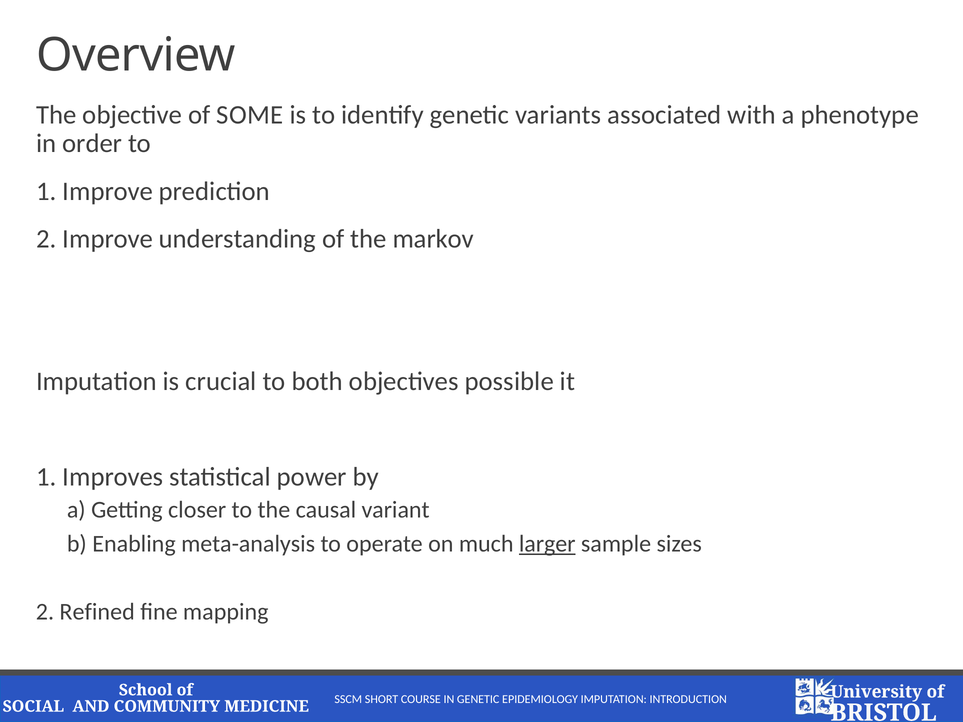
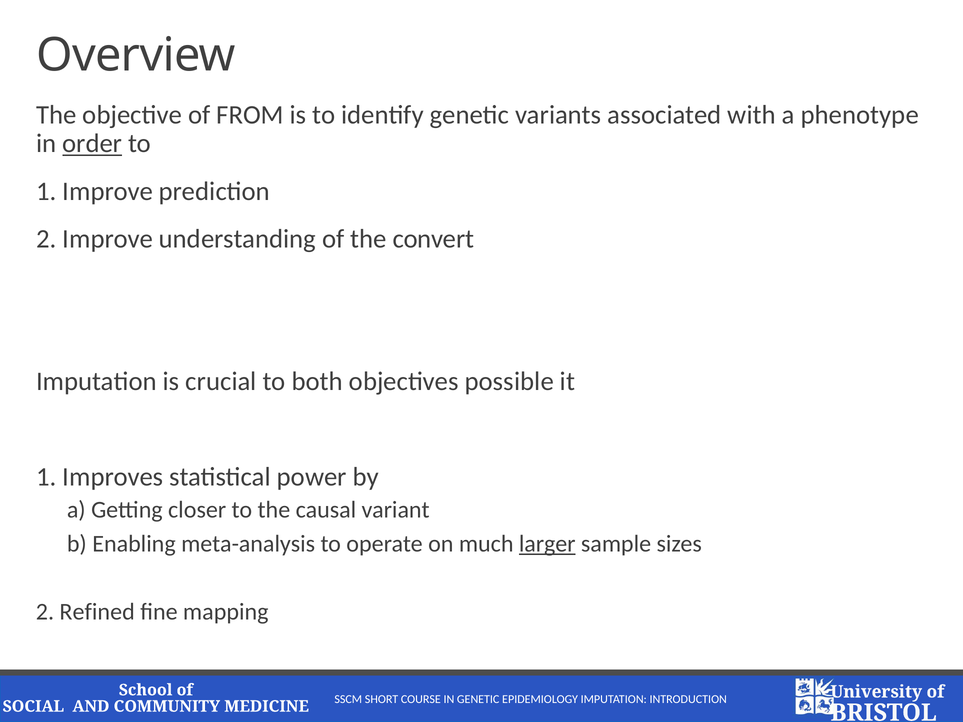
SOME: SOME -> FROM (250, 115)
order underline: none -> present (92, 144)
markov: markov -> convert (433, 239)
